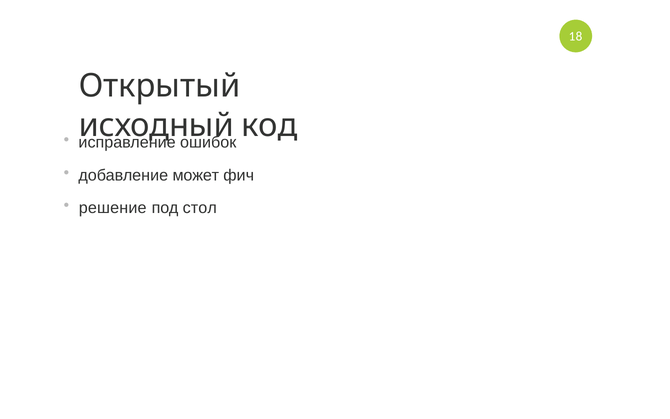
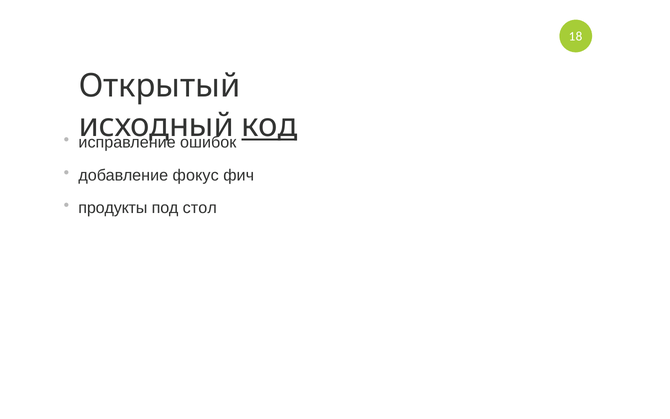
код underline: none -> present (269, 125)
может: может -> фокус (196, 175)
решение: решение -> продукты (113, 208)
